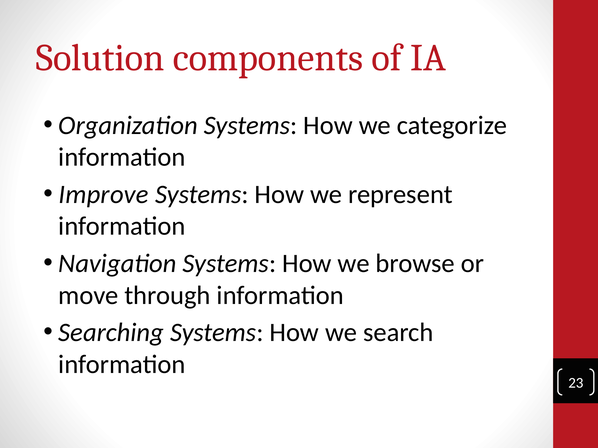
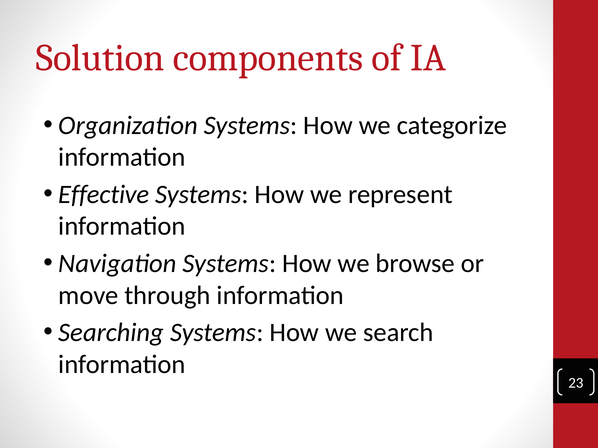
Improve: Improve -> Effective (104, 195)
